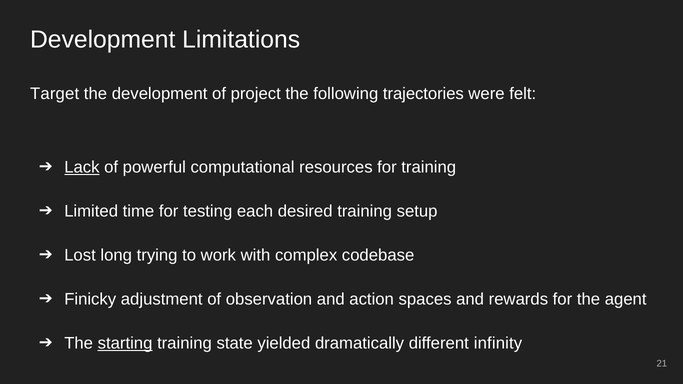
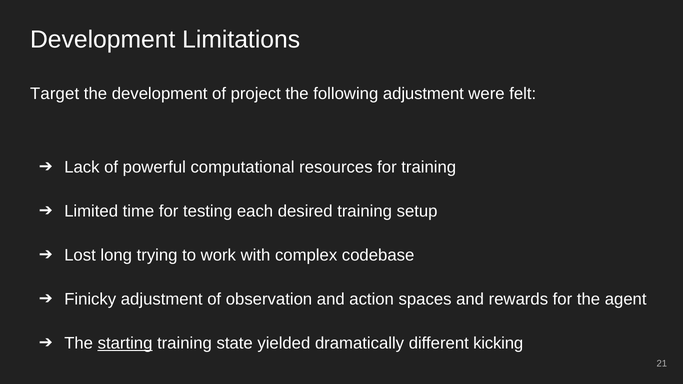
following trajectories: trajectories -> adjustment (423, 94)
Lack underline: present -> none (82, 167)
infinity: infinity -> kicking (498, 344)
